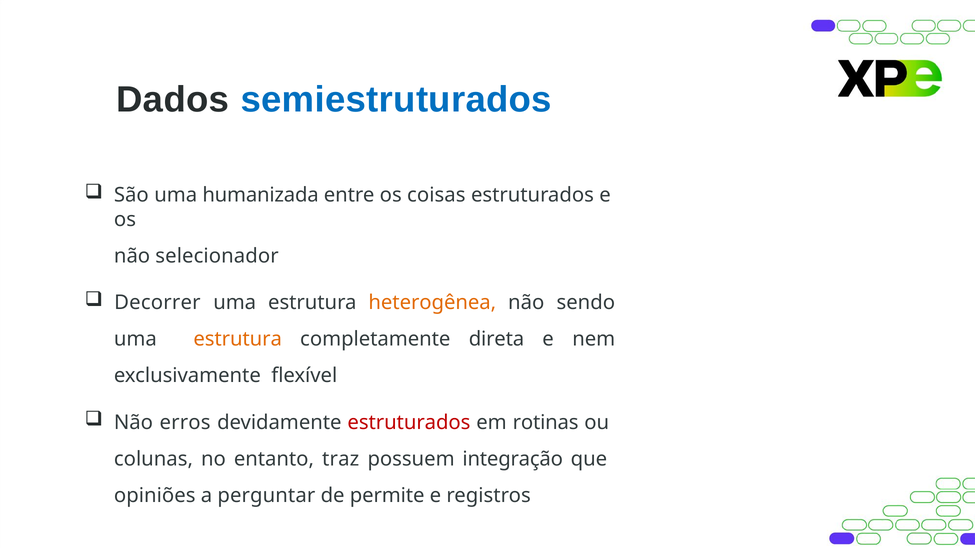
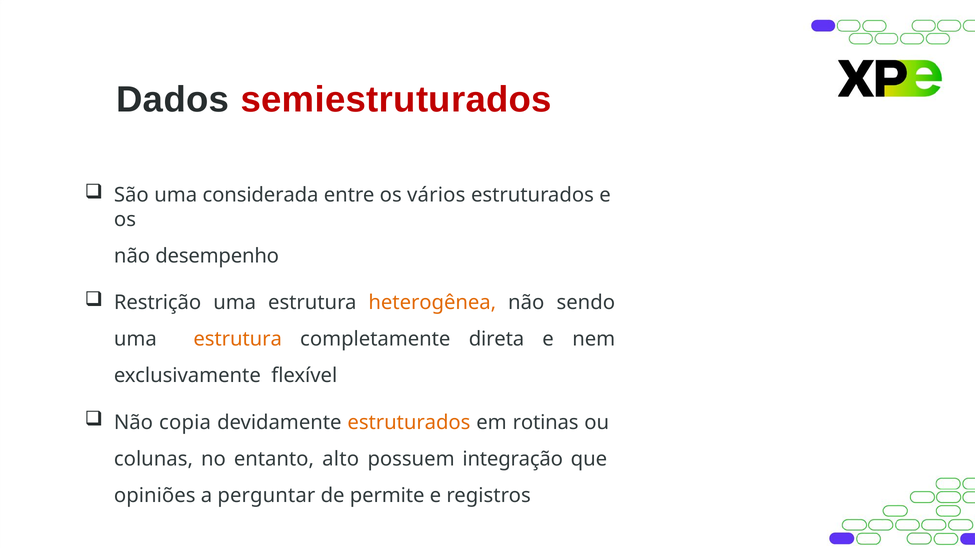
semiestruturados colour: blue -> red (396, 100)
humanizada: humanizada -> considerada (261, 195)
coisas: coisas -> vários (436, 195)
selecionador: selecionador -> desempenho (217, 256)
Decorrer: Decorrer -> Restrição (158, 303)
erros: erros -> copia (185, 423)
estruturados colour: red -> orange (409, 423)
traz: traz -> alto (341, 459)
